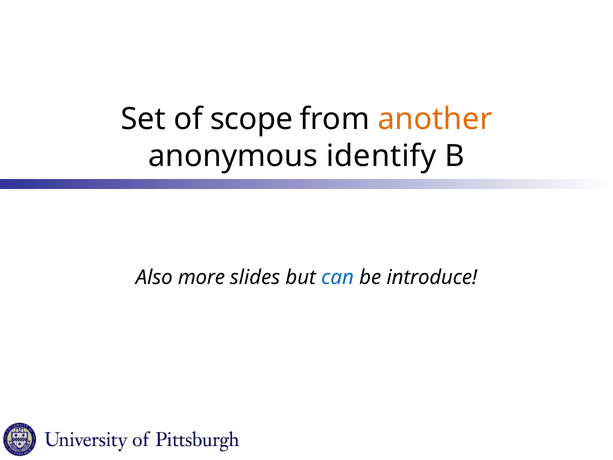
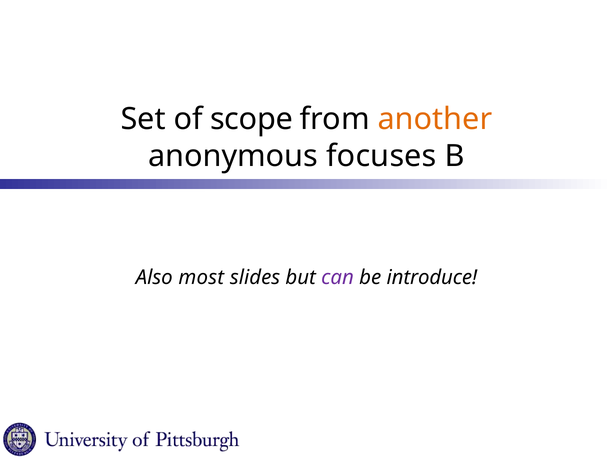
identify: identify -> focuses (381, 156)
more: more -> most (201, 277)
can colour: blue -> purple (338, 277)
